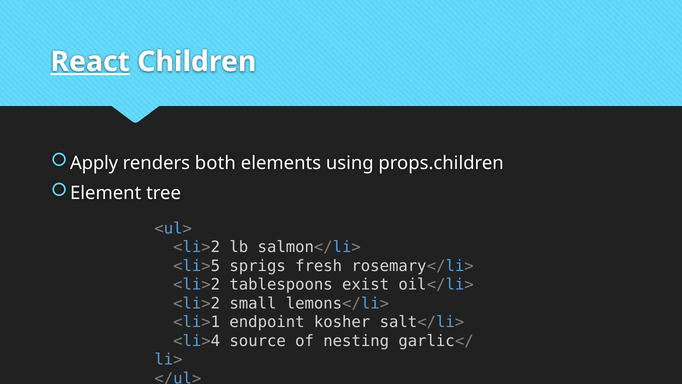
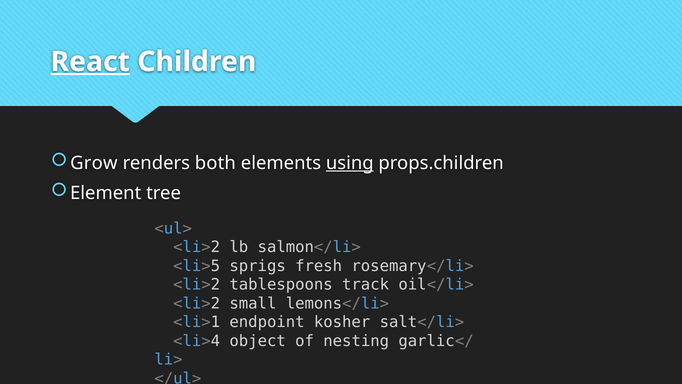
Apply: Apply -> Grow (94, 163)
using underline: none -> present (350, 163)
exist: exist -> track (366, 284)
source: source -> object (258, 341)
